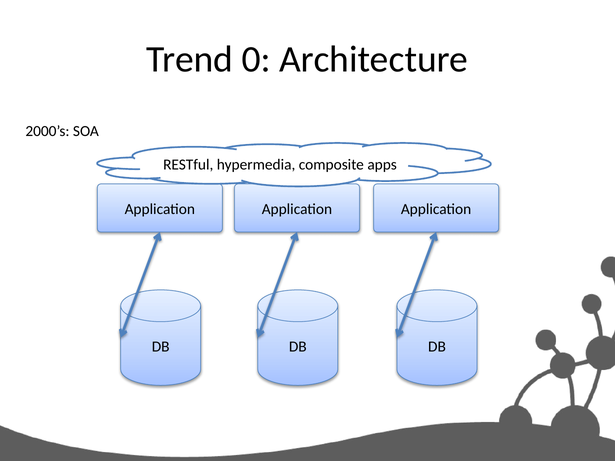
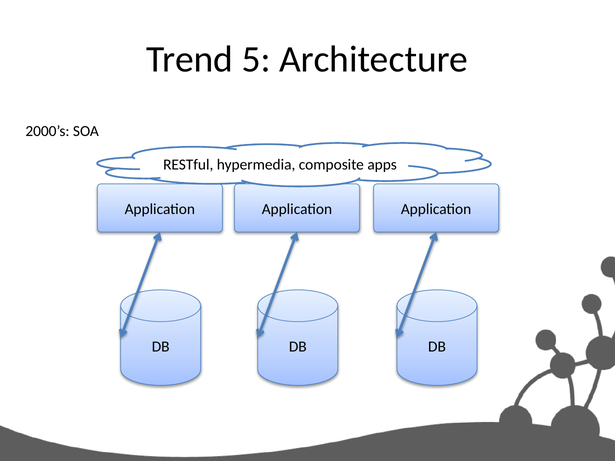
0: 0 -> 5 (256, 60)
